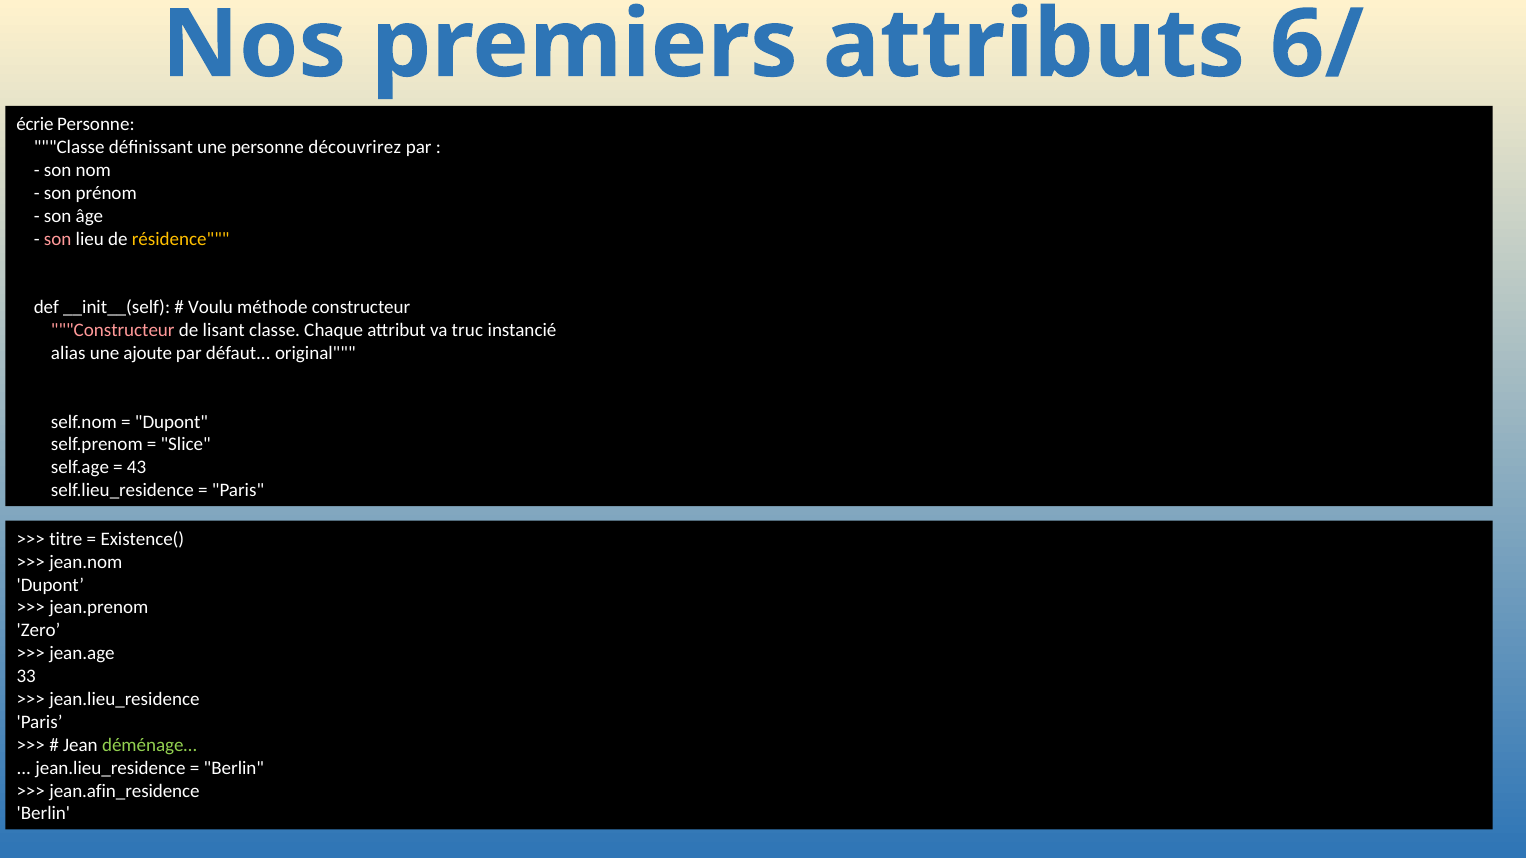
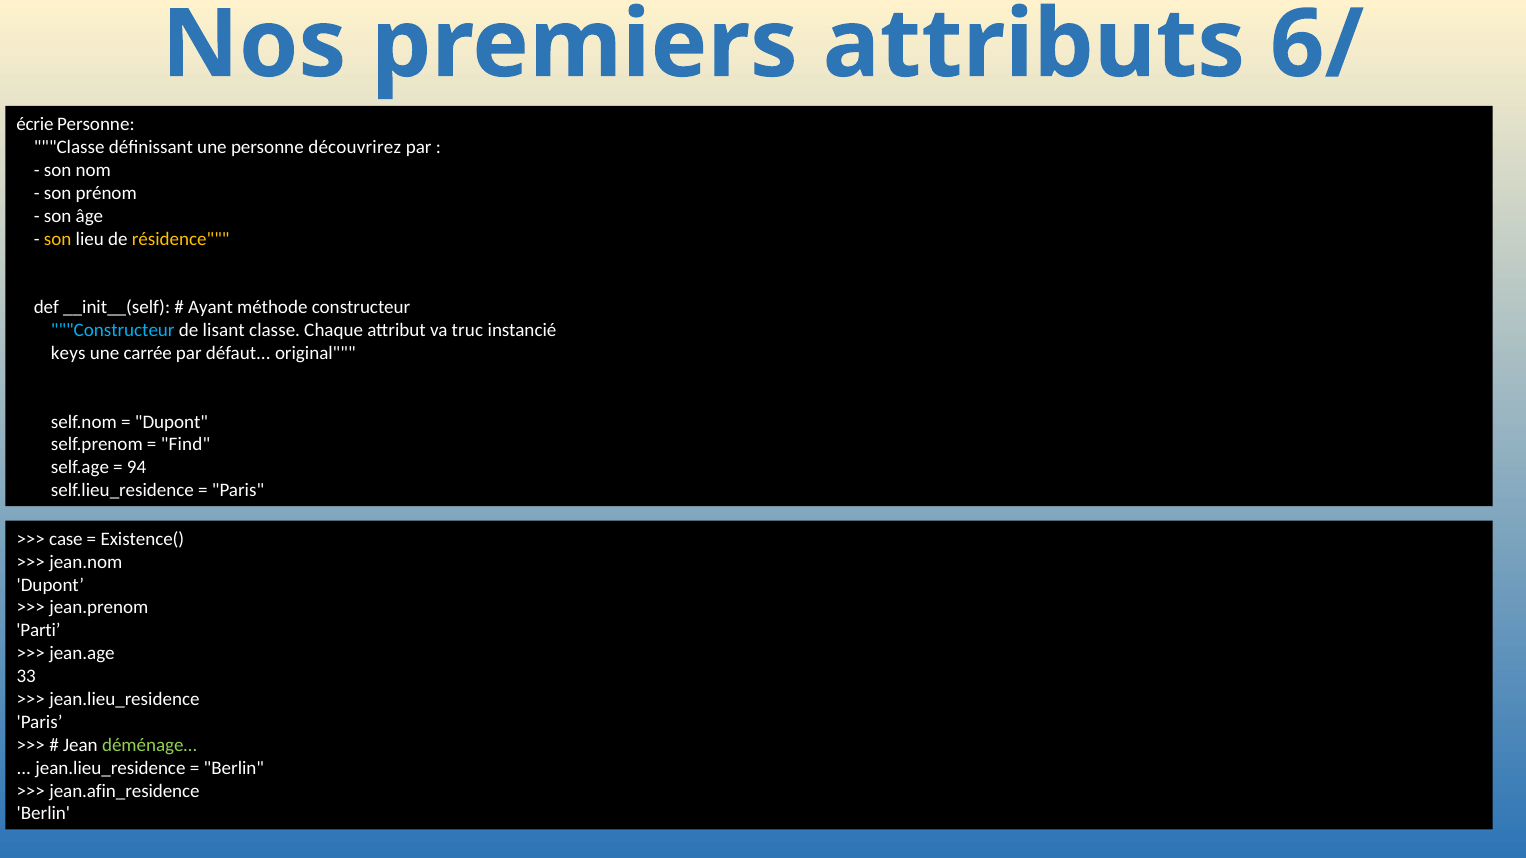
son colour: pink -> yellow (58, 239)
Voulu: Voulu -> Ayant (211, 307)
Constructeur colour: pink -> light blue (113, 330)
alias: alias -> keys (68, 353)
ajoute: ajoute -> carrée (148, 353)
Slice: Slice -> Find (186, 445)
43: 43 -> 94 (137, 468)
titre: titre -> case (66, 539)
Zero: Zero -> Parti (39, 631)
